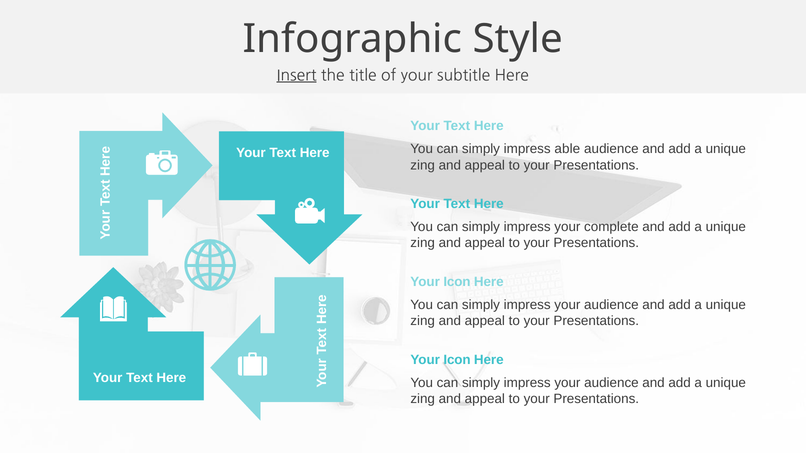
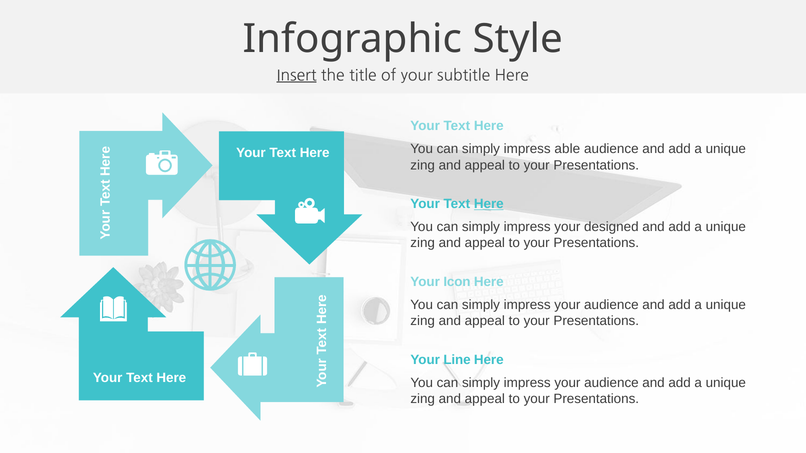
Here underline: none -> present (489, 204)
complete: complete -> designed (611, 227)
Icon: Icon -> Line (457, 360)
